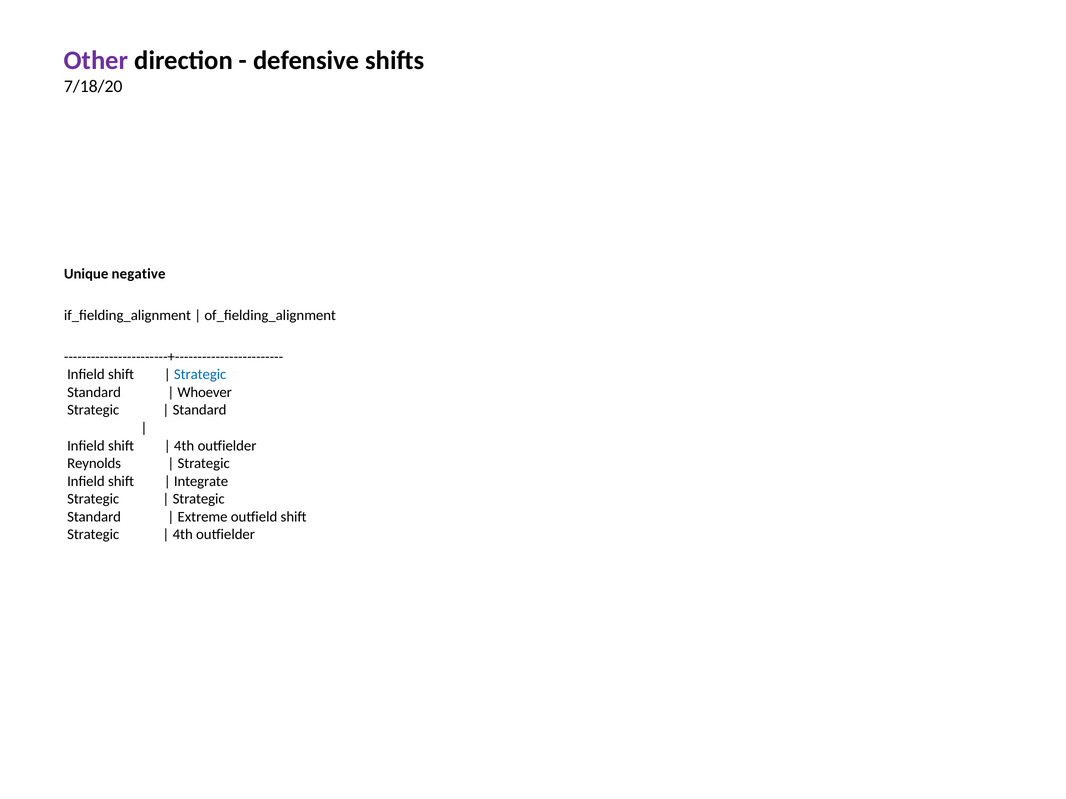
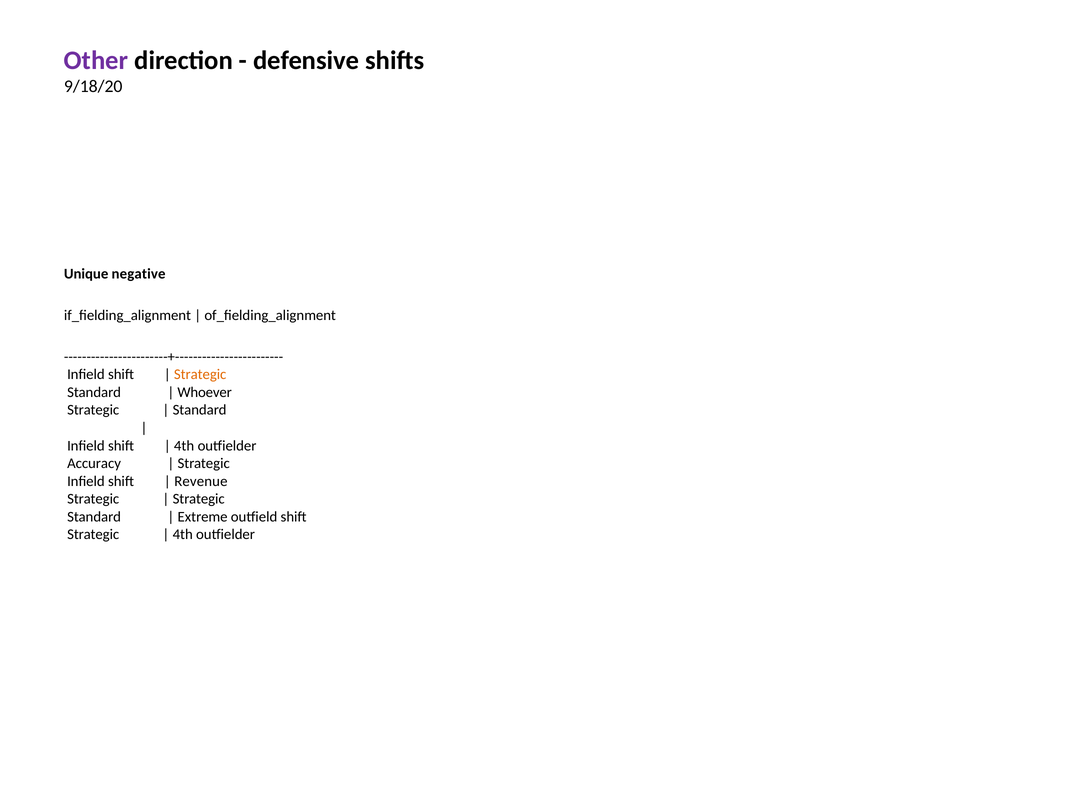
7/18/20: 7/18/20 -> 9/18/20 (93, 87)
Strategic colour: blue -> orange (200, 375)
Reynolds: Reynolds -> Accuracy (94, 464)
Integrate: Integrate -> Revenue (201, 481)
